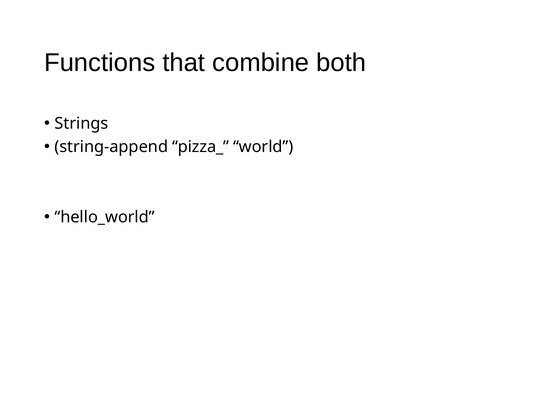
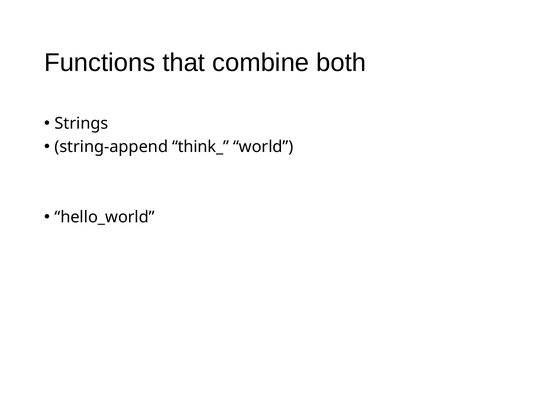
pizza_: pizza_ -> think_ (201, 147)
